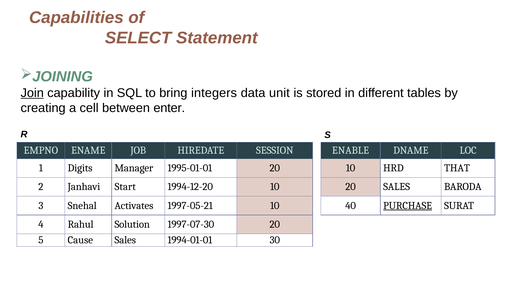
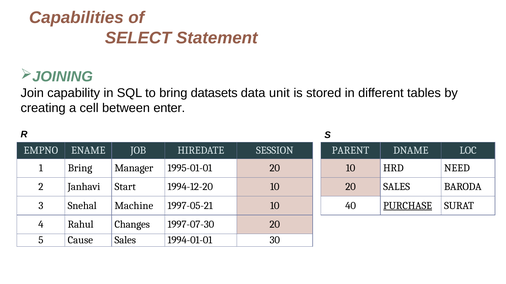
Join underline: present -> none (32, 93)
integers: integers -> datasets (214, 93)
ENABLE: ENABLE -> PARENT (351, 151)
1 Digits: Digits -> Bring (80, 168)
THAT: THAT -> NEED (457, 168)
Activates: Activates -> Machine (134, 206)
Solution: Solution -> Changes (132, 225)
